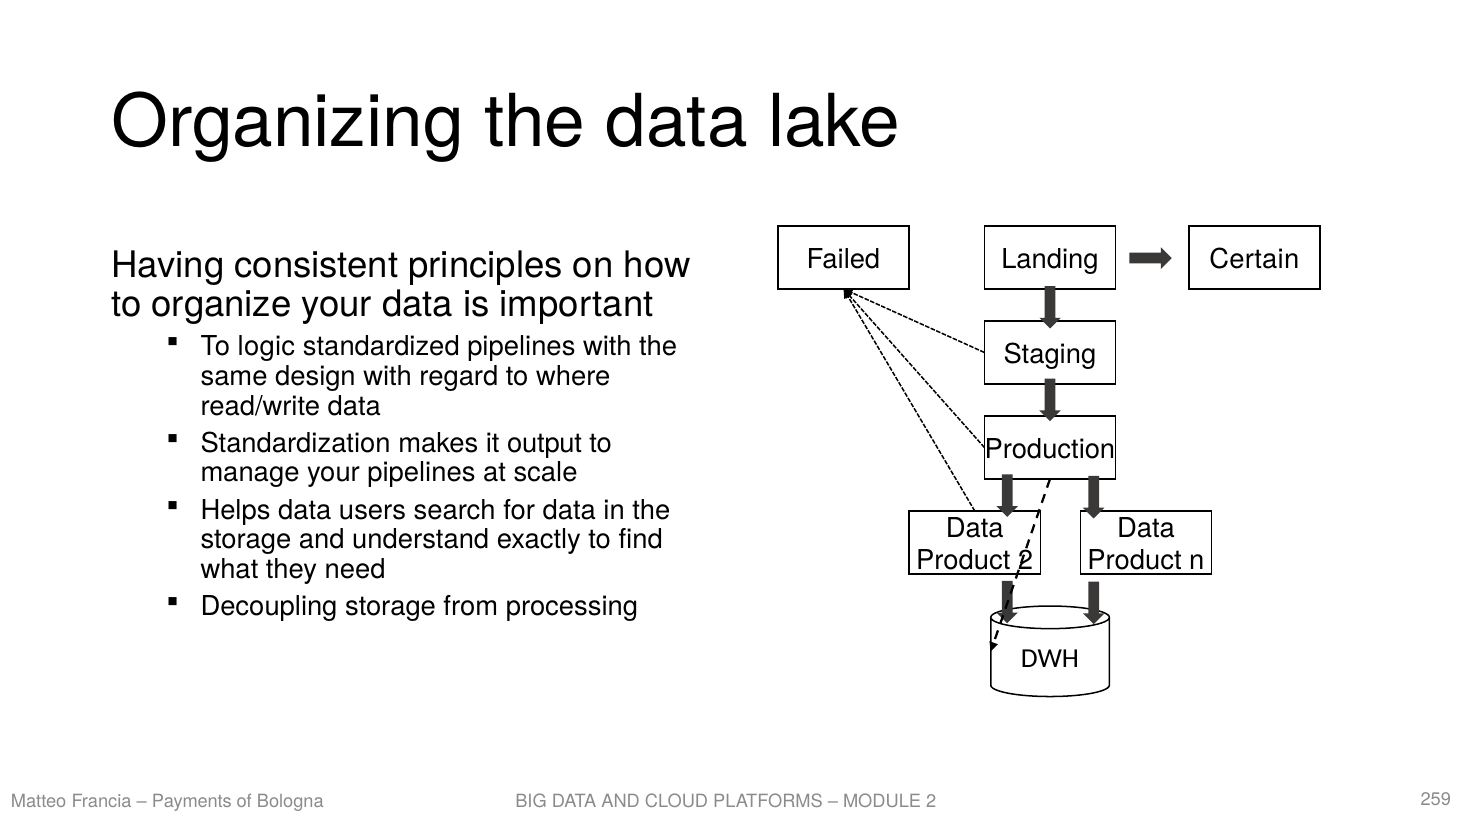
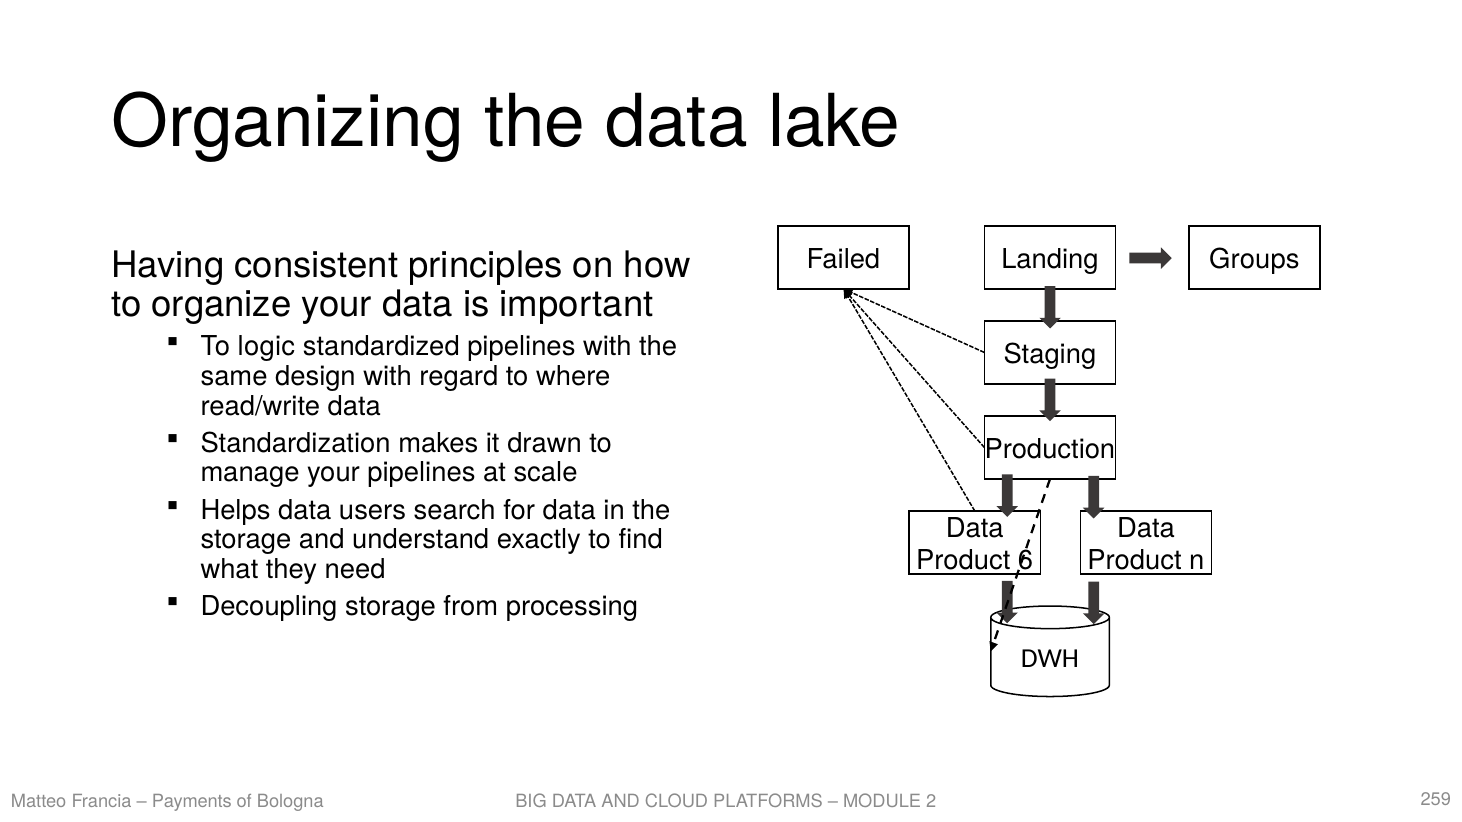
Certain: Certain -> Groups (1254, 259)
output: output -> drawn (545, 444)
Product 2: 2 -> 6 (1026, 561)
